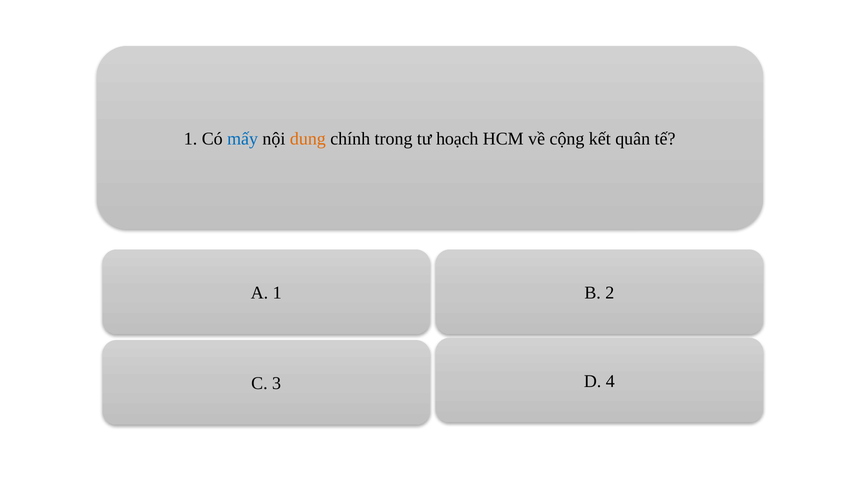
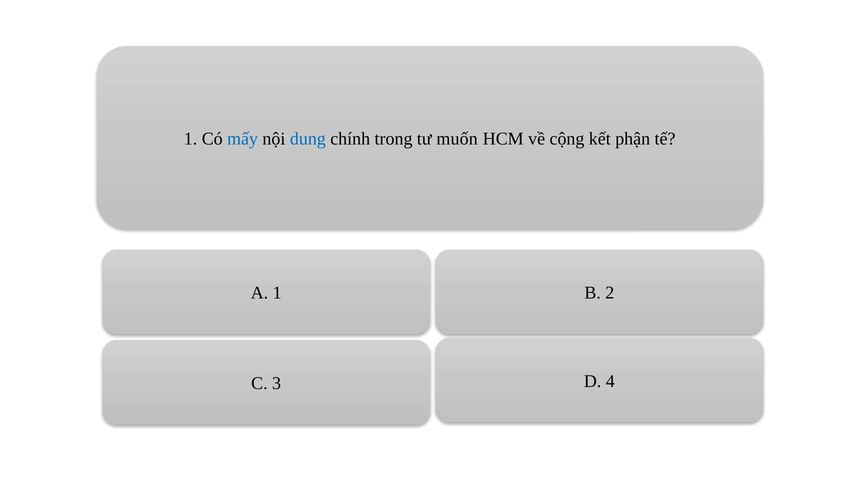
dung colour: orange -> blue (308, 139)
hoạch: hoạch -> muốn (457, 139)
quân: quân -> phận (633, 139)
